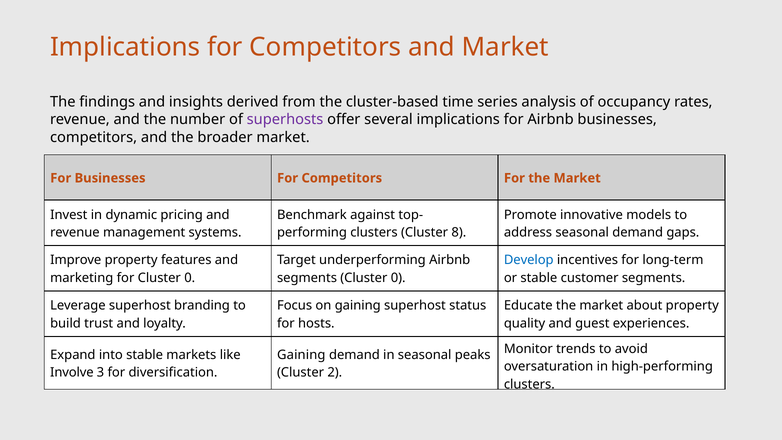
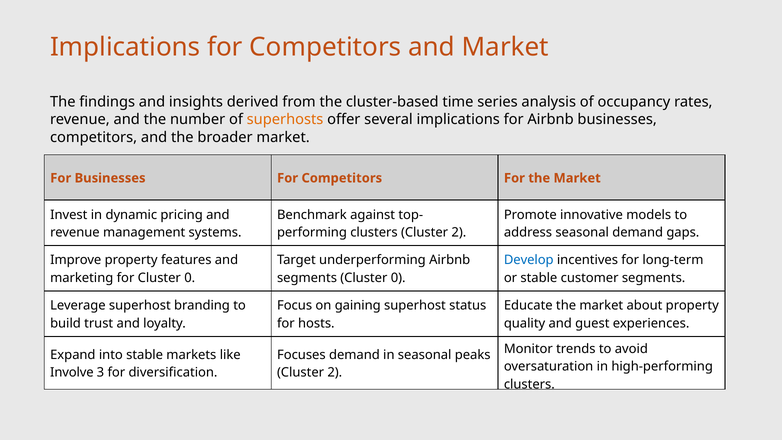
superhosts colour: purple -> orange (285, 120)
clusters Cluster 8: 8 -> 2 (459, 232)
Gaining: Gaining -> Focuses (301, 355)
